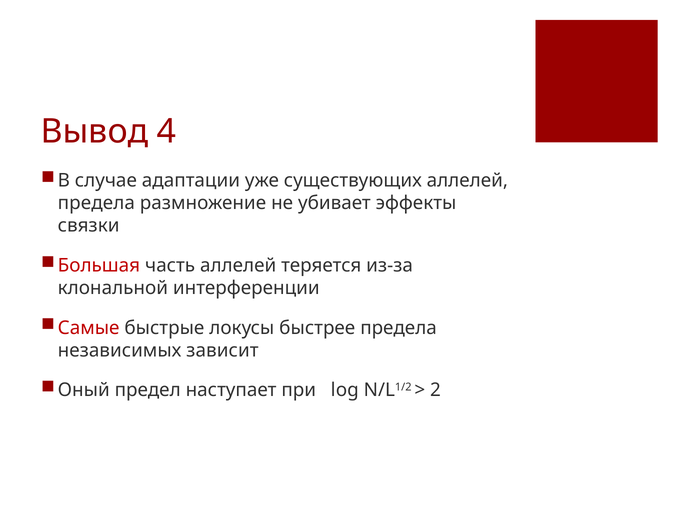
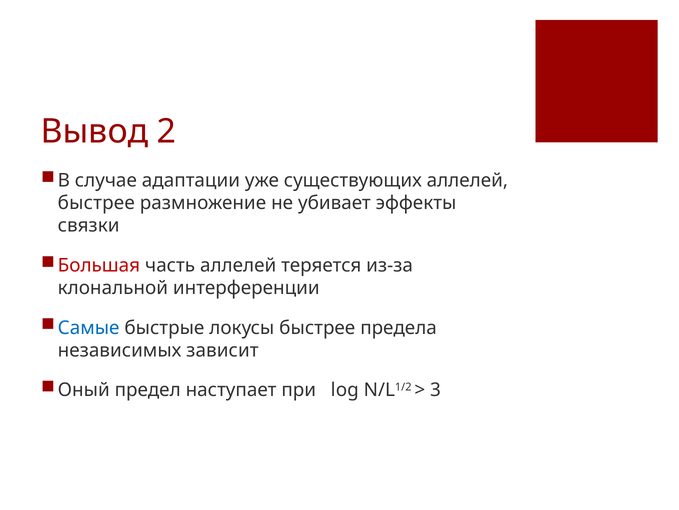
4: 4 -> 2 (167, 131)
предела: предела -> быстрее (96, 203)
Самые colour: red -> blue (89, 327)
2: 2 -> 3 (435, 390)
